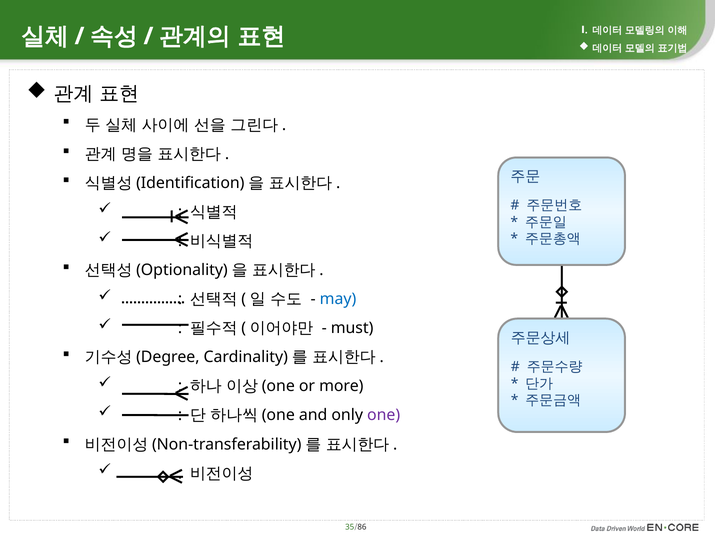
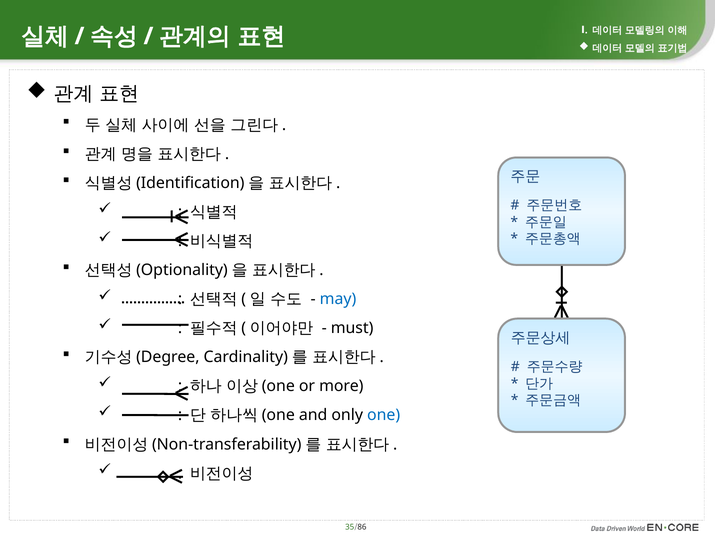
one colour: purple -> blue (384, 415)
